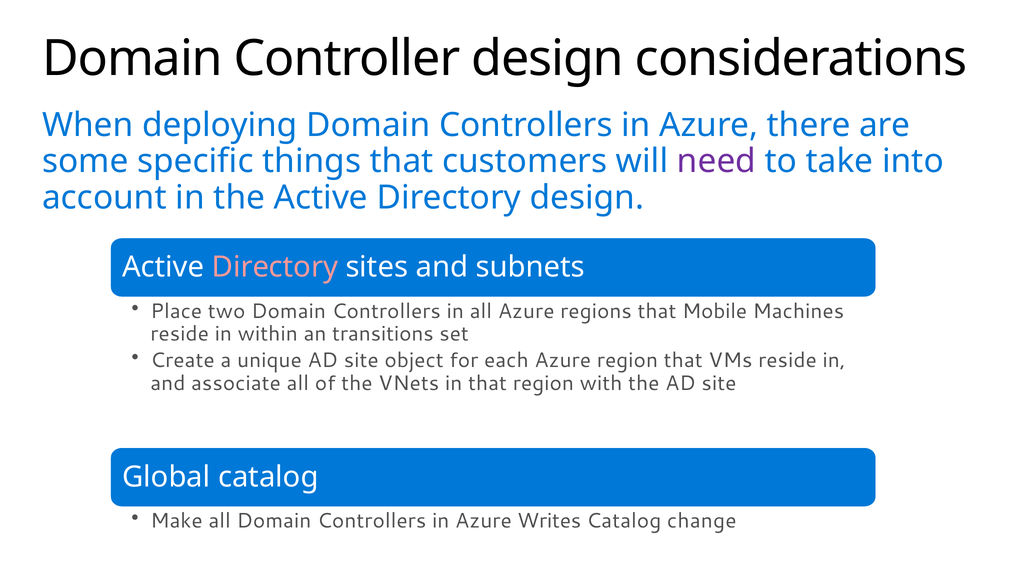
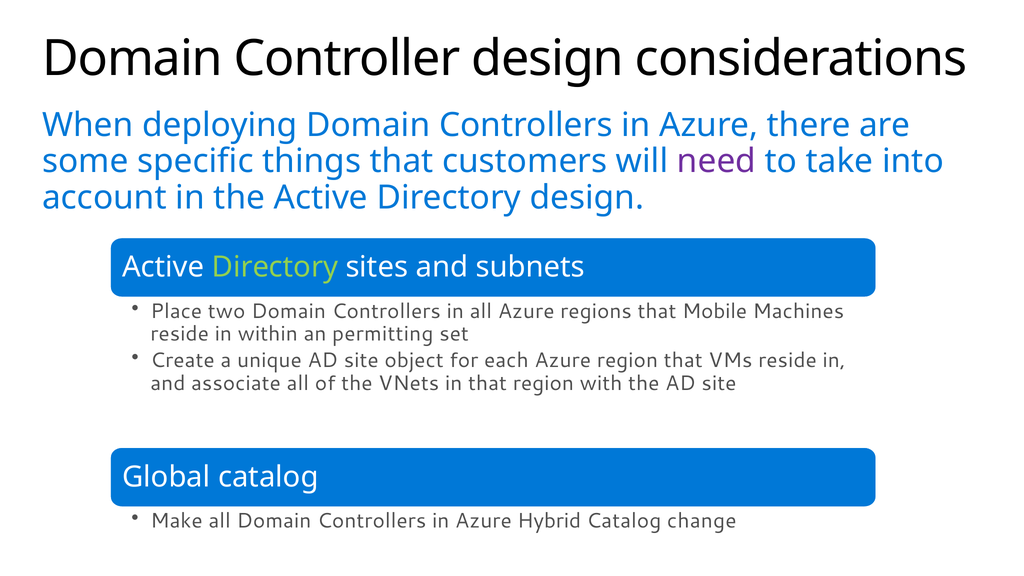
Directory colour: pink -> light green (275, 267)
transitions: transitions -> permitting (383, 334)
Writes: Writes -> Hybrid (549, 521)
